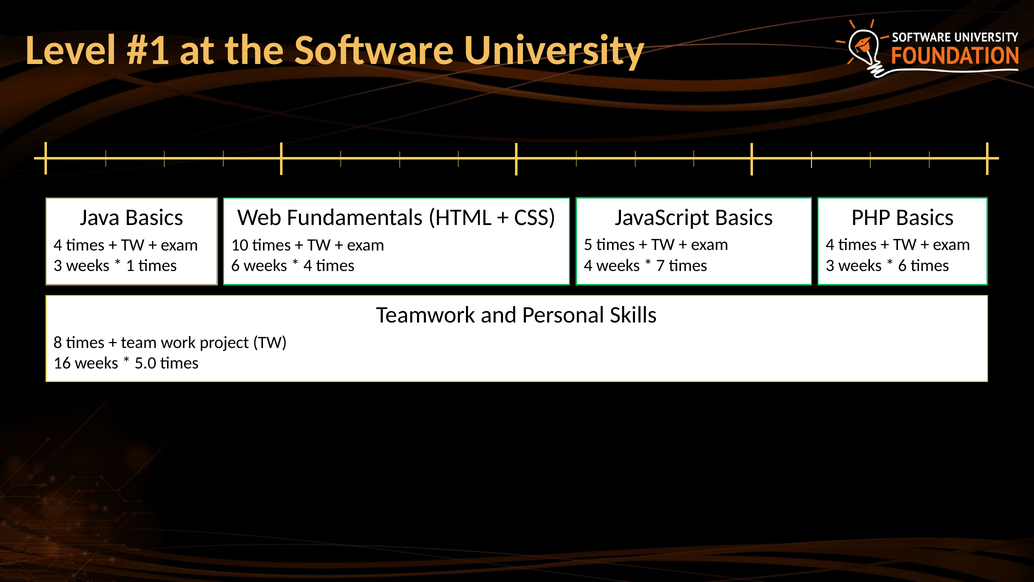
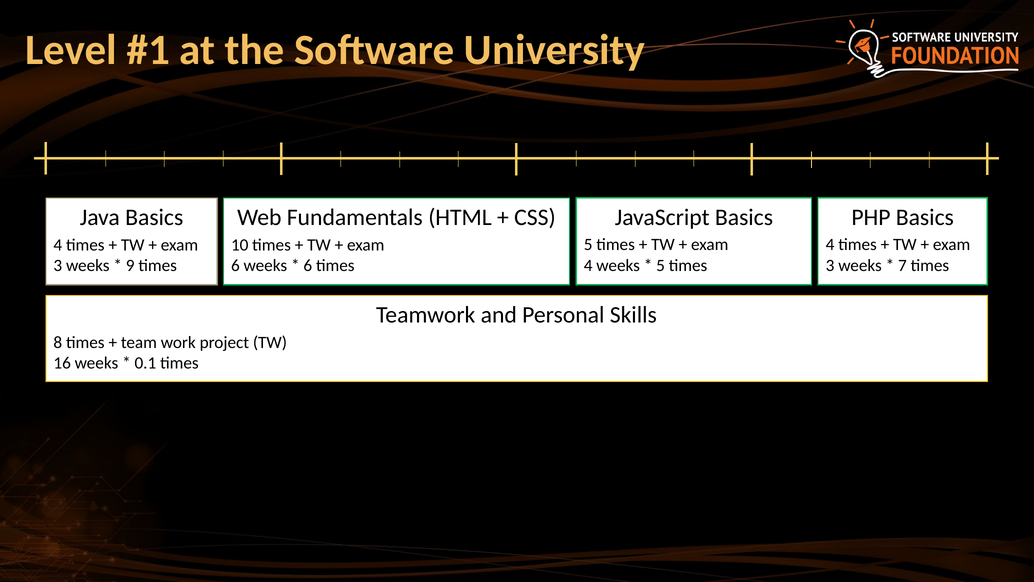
7: 7 -> 5 (661, 265)
6: 6 -> 7 (902, 265)
1: 1 -> 9 (130, 266)
4: 4 -> 6 (308, 266)
5.0: 5.0 -> 0.1 (145, 363)
